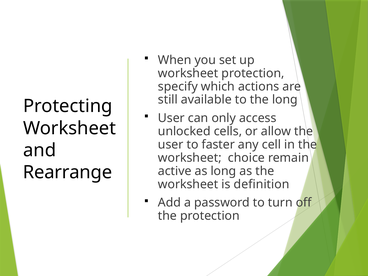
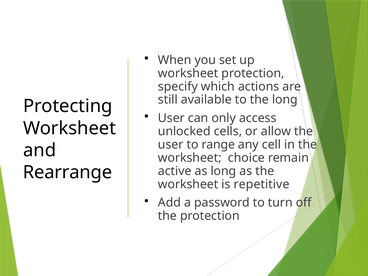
faster: faster -> range (218, 145)
definition: definition -> repetitive (262, 184)
